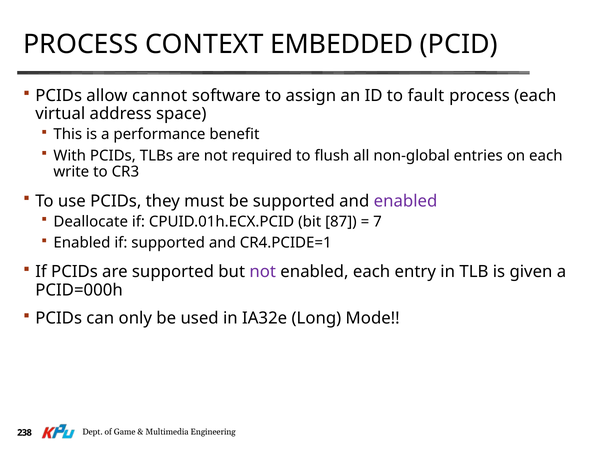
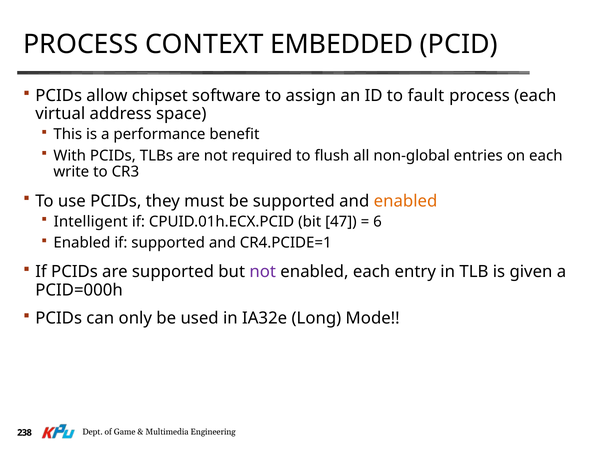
cannot: cannot -> chipset (160, 95)
enabled colour: purple -> orange (406, 201)
Deallocate: Deallocate -> Intelligent (91, 221)
87: 87 -> 47 (341, 221)
7: 7 -> 6 (378, 221)
